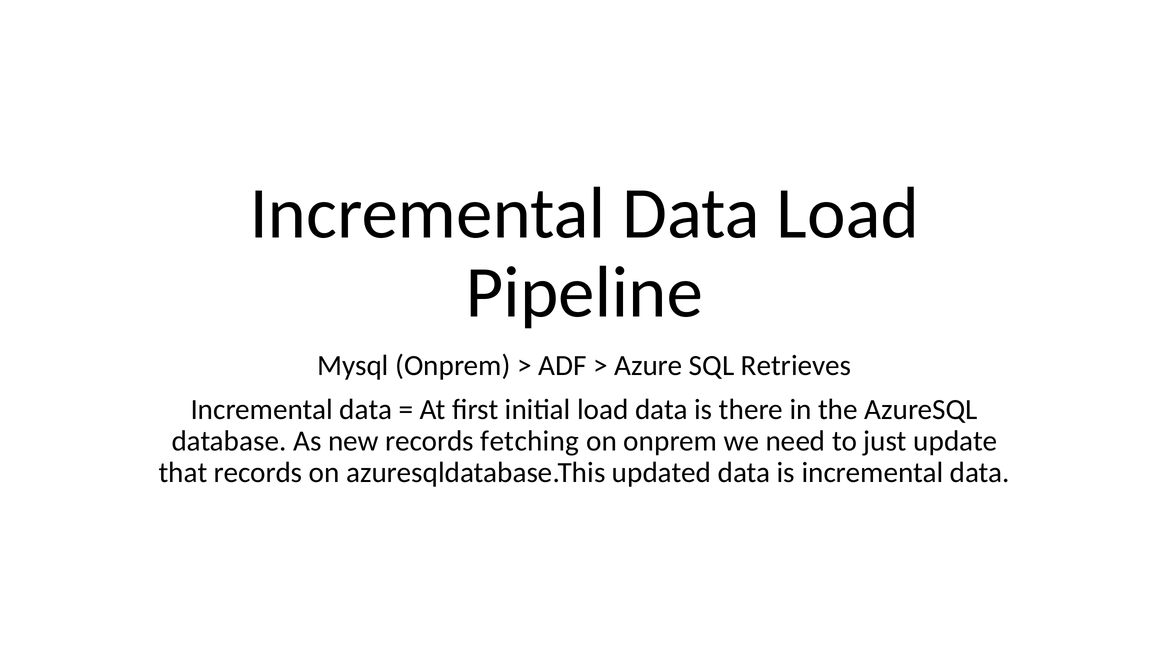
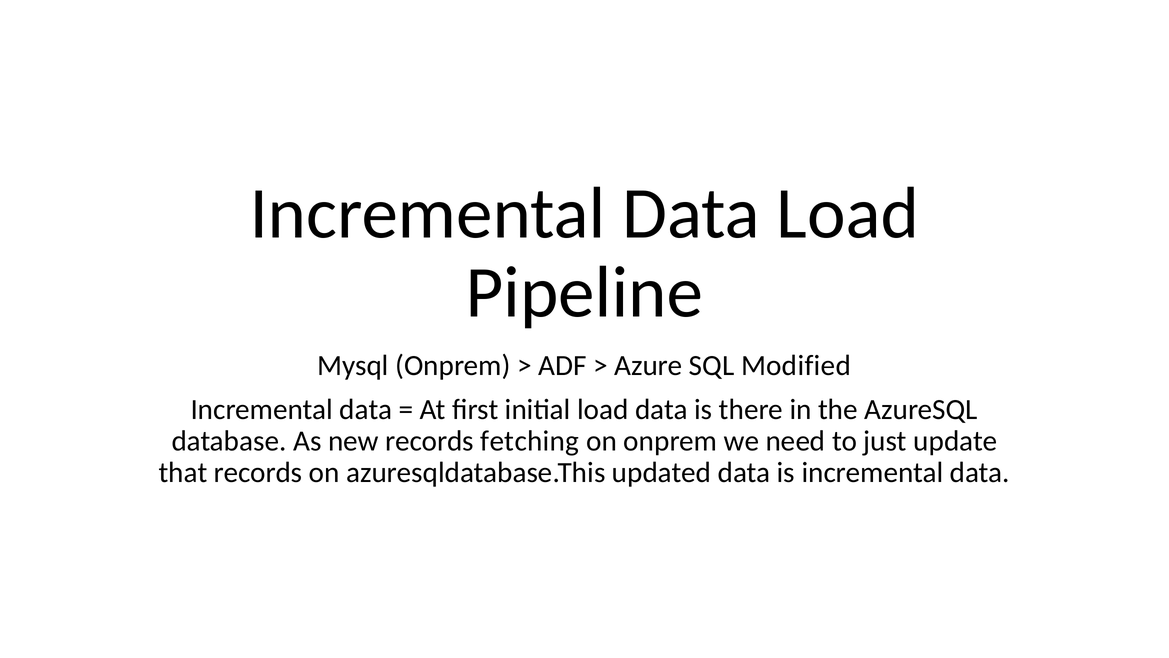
Retrieves: Retrieves -> Modified (796, 365)
